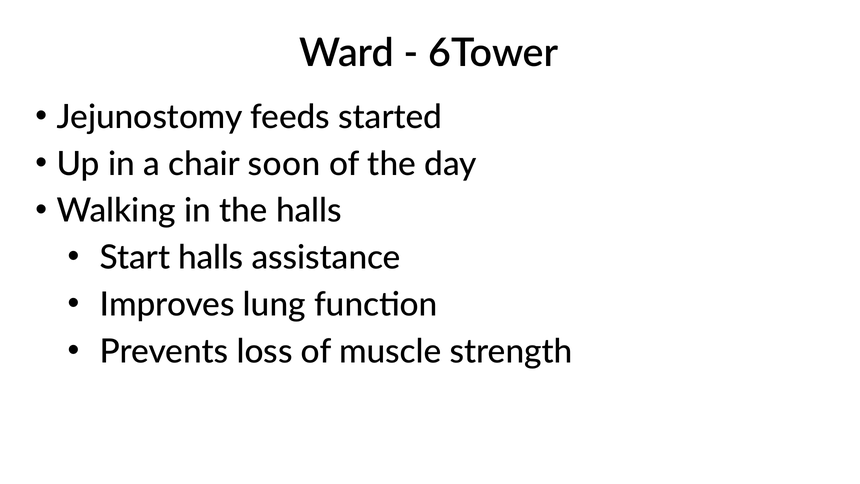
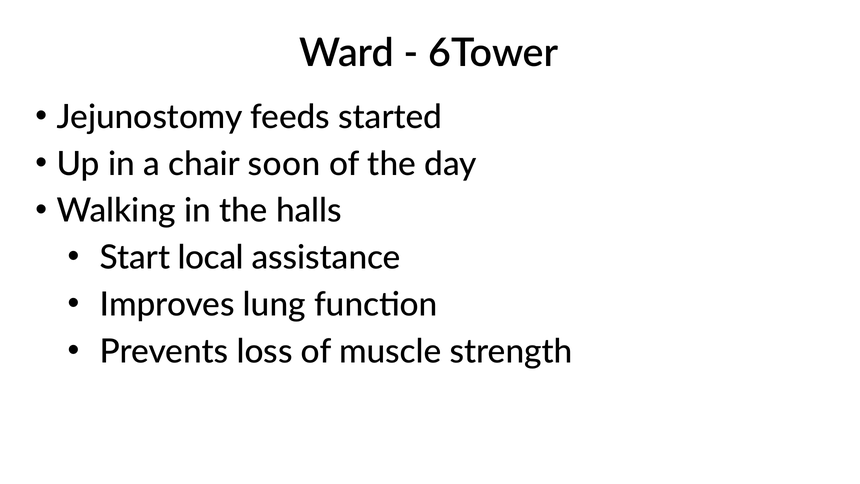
Start halls: halls -> local (211, 258)
